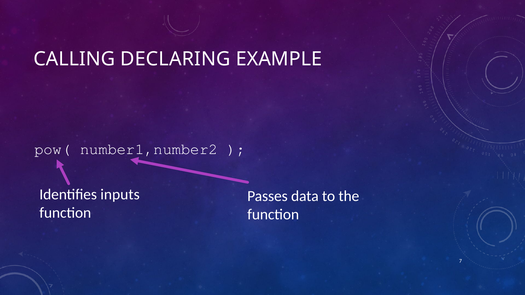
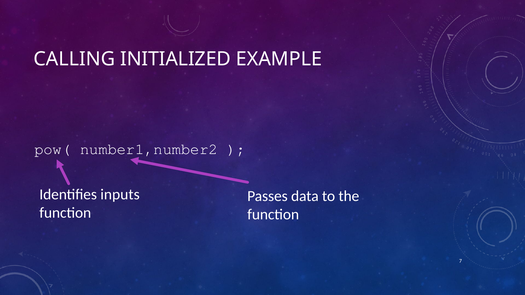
DECLARING: DECLARING -> INITIALIZED (176, 59)
